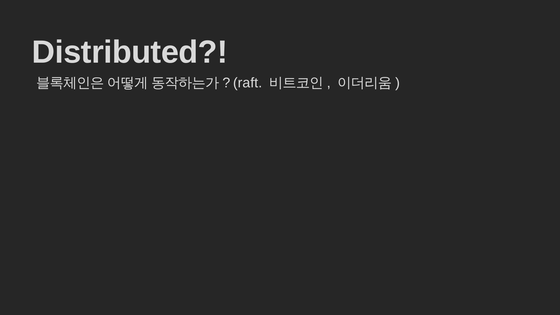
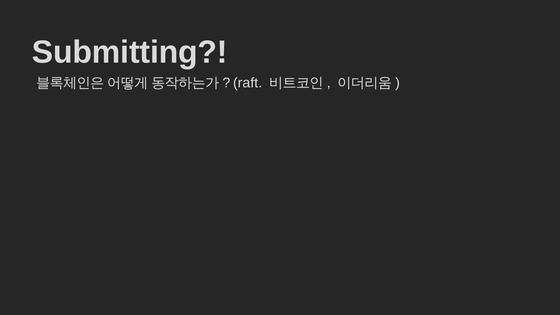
Distributed: Distributed -> Submitting (130, 52)
